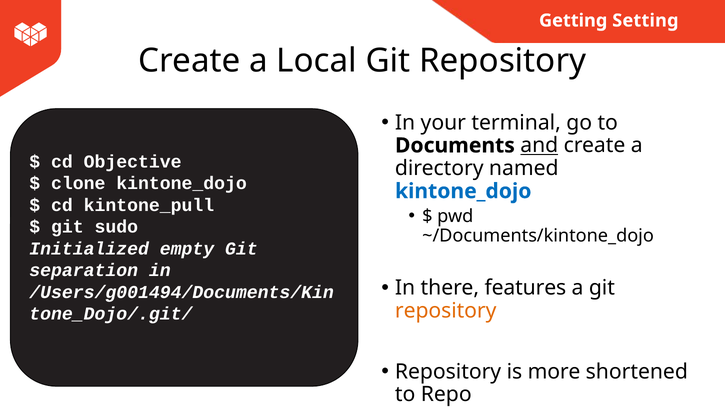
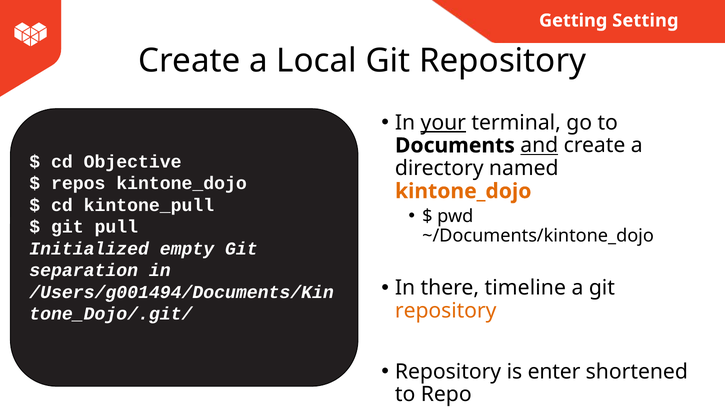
your underline: none -> present (443, 123)
clone: clone -> repos (78, 183)
kintone_dojo colour: blue -> orange (463, 191)
sudo: sudo -> pull (116, 227)
features: features -> timeline (525, 288)
more: more -> enter (554, 371)
